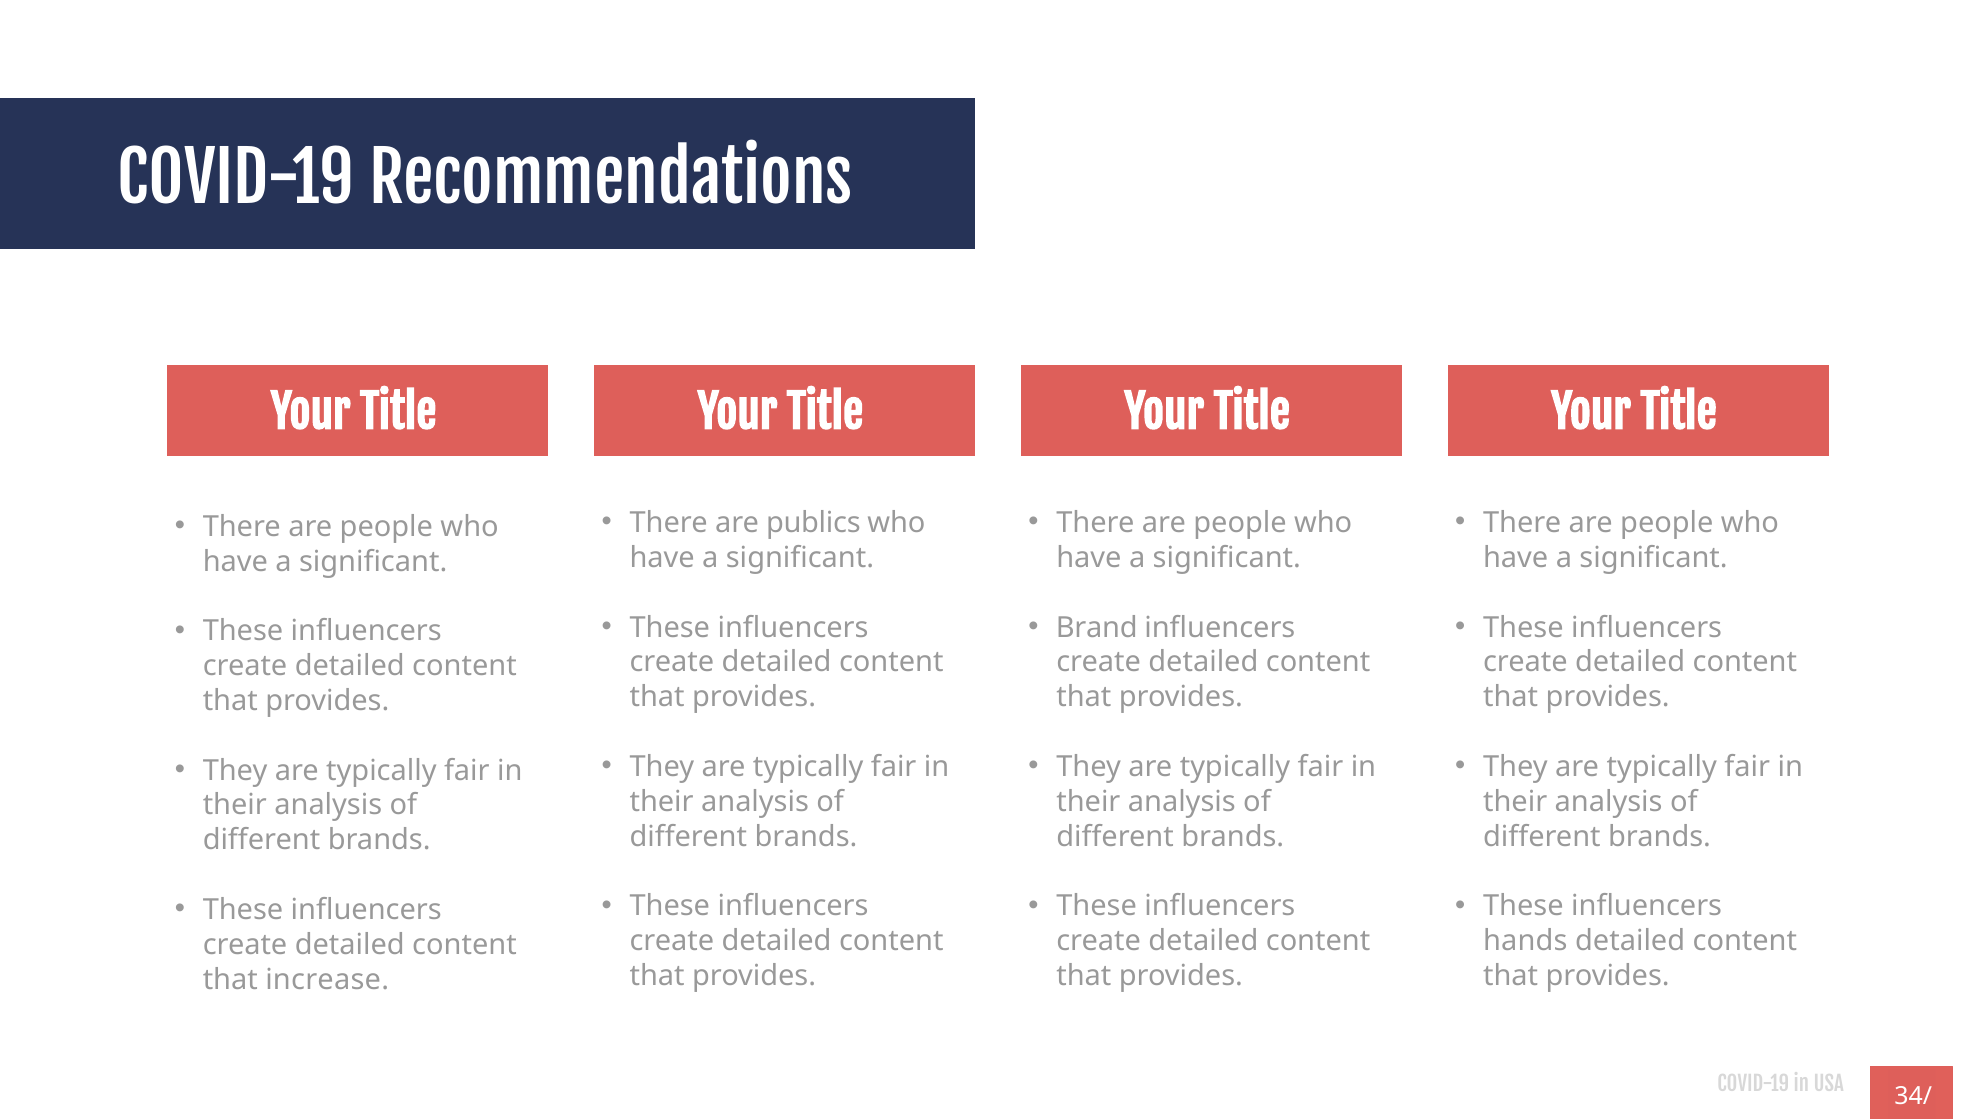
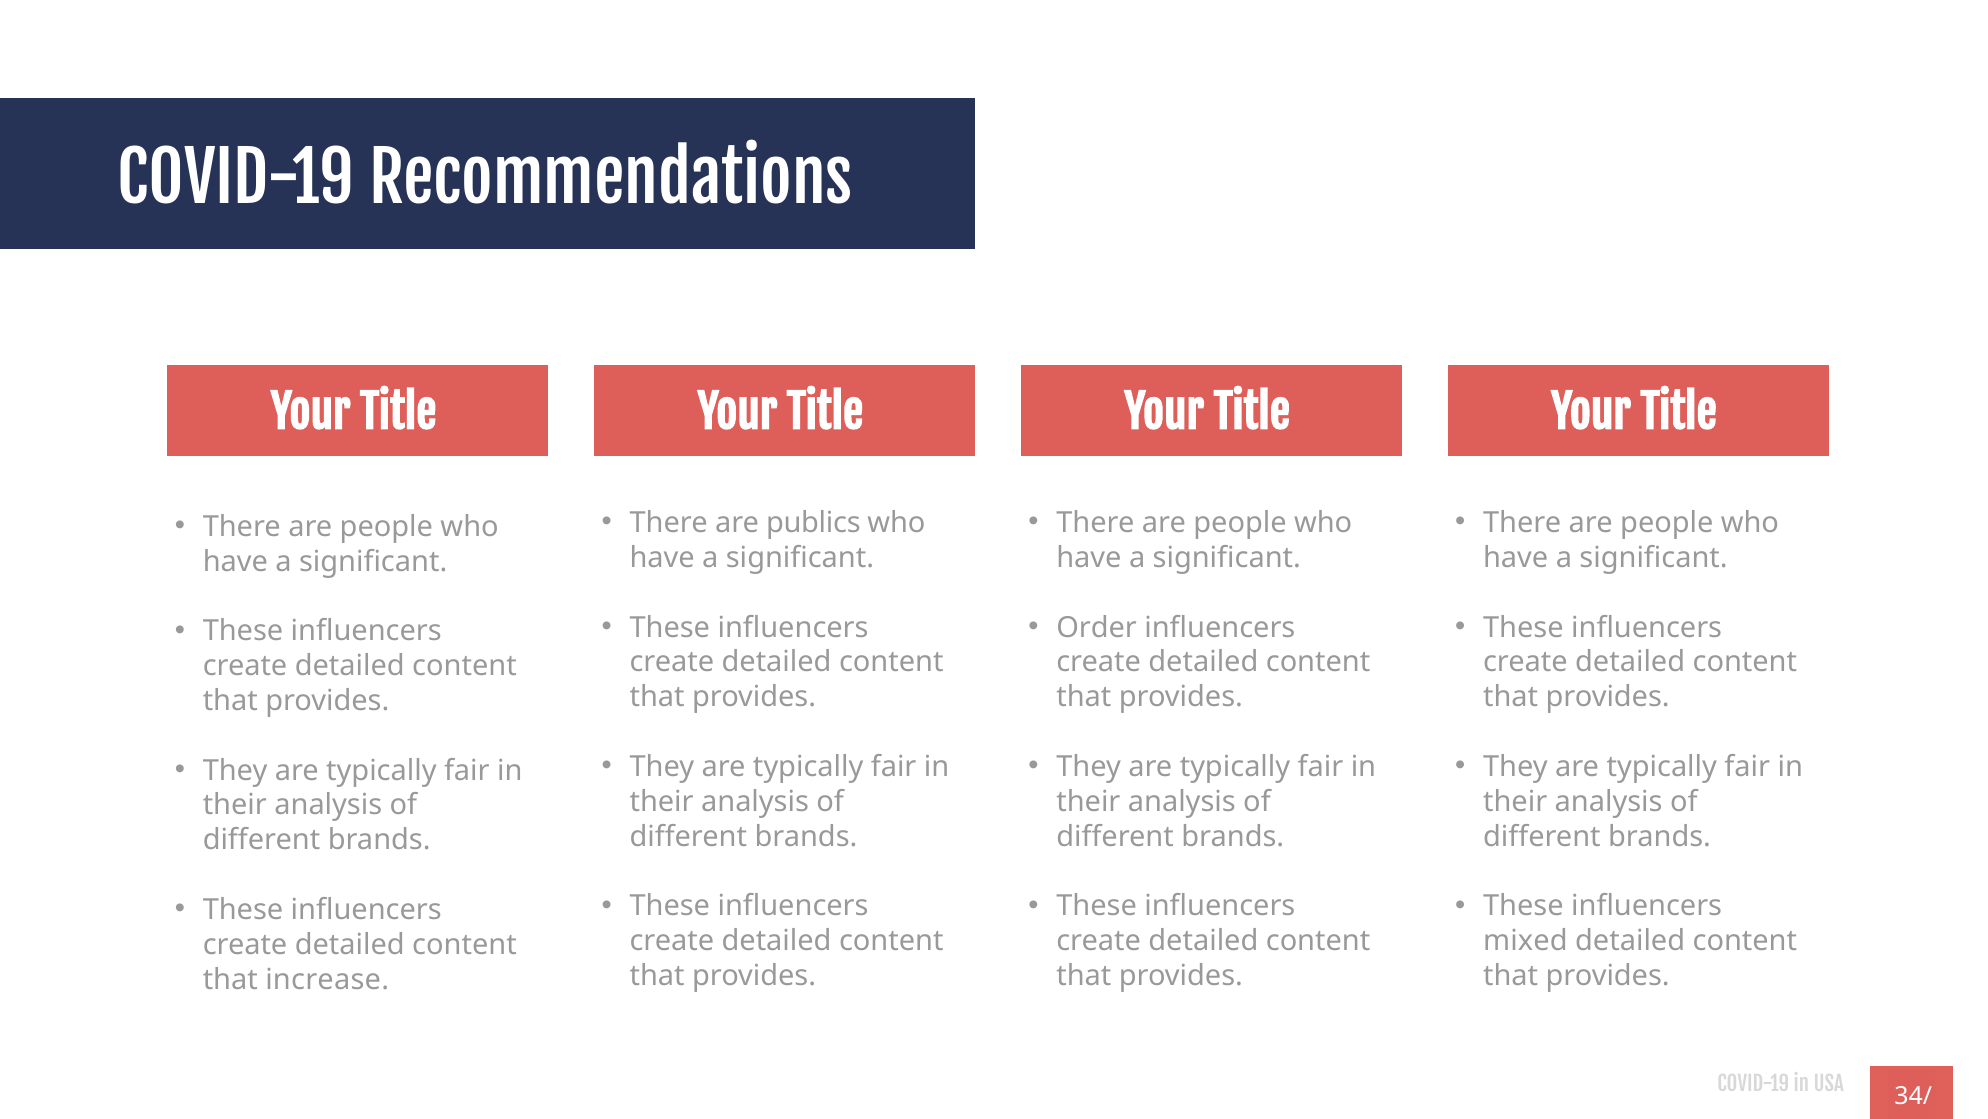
Brand: Brand -> Order (1097, 627)
hands: hands -> mixed (1525, 941)
